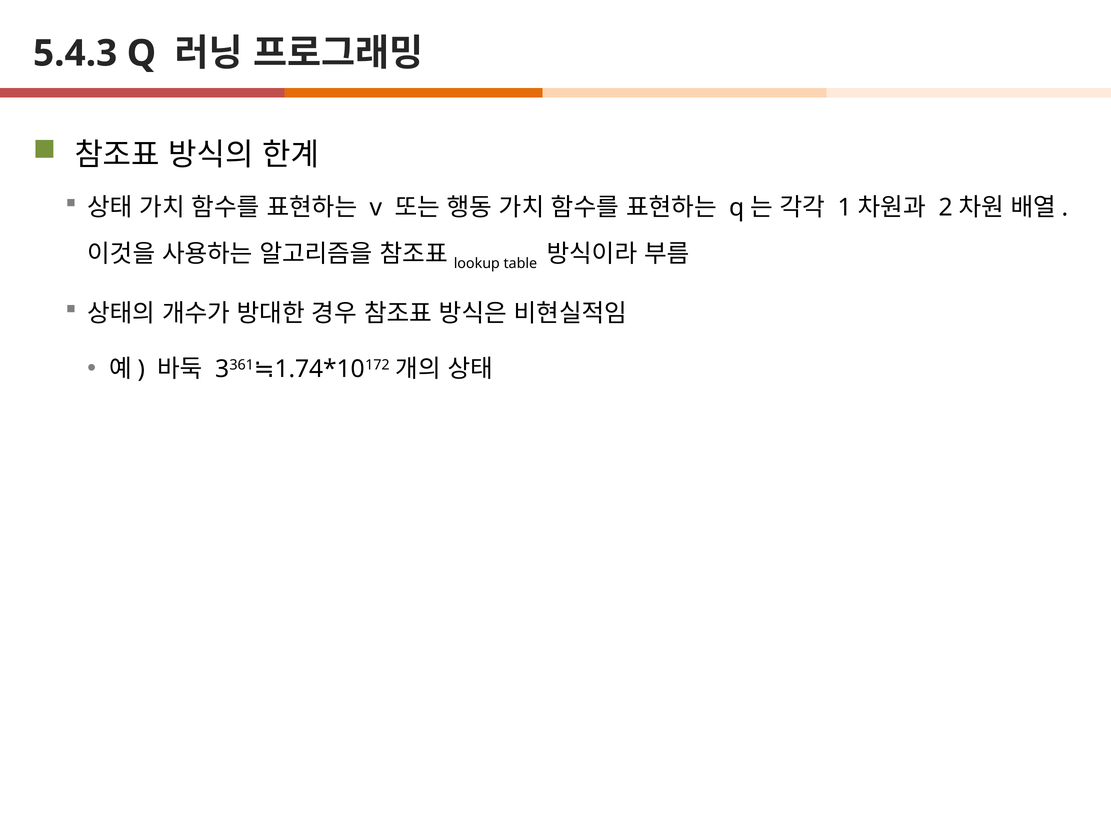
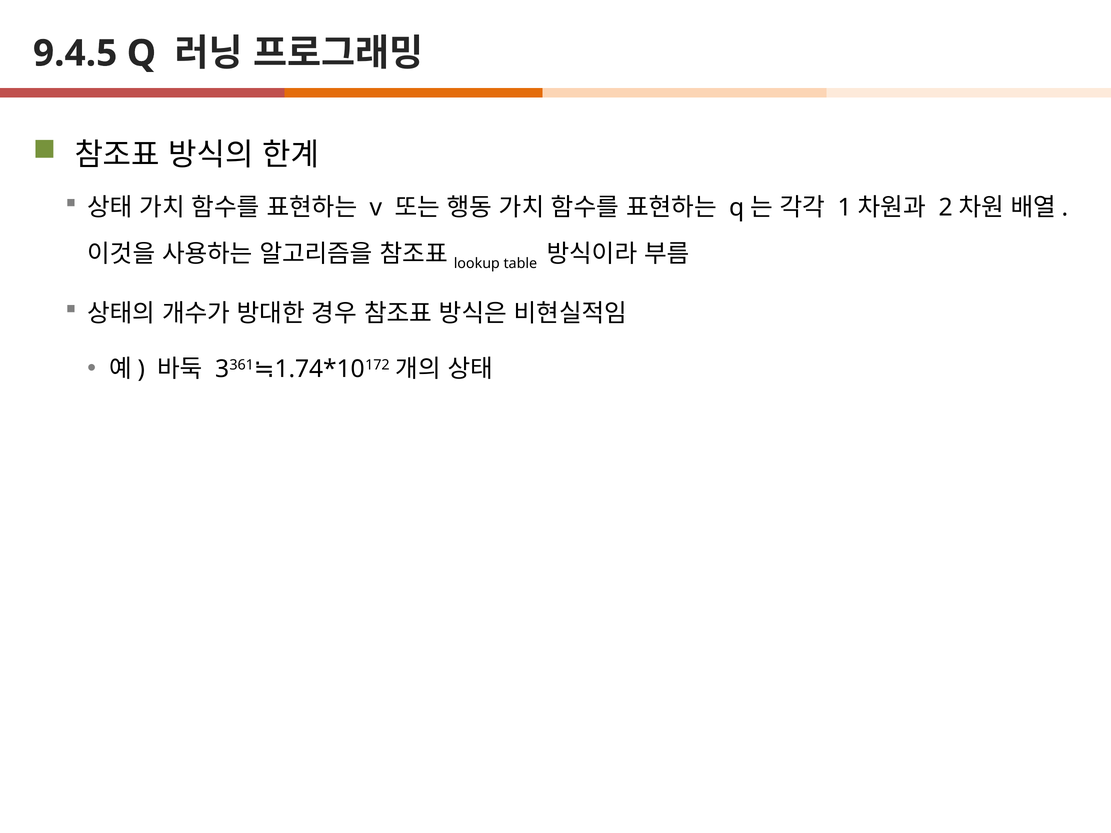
5.4.3: 5.4.3 -> 9.4.5 (75, 53)
